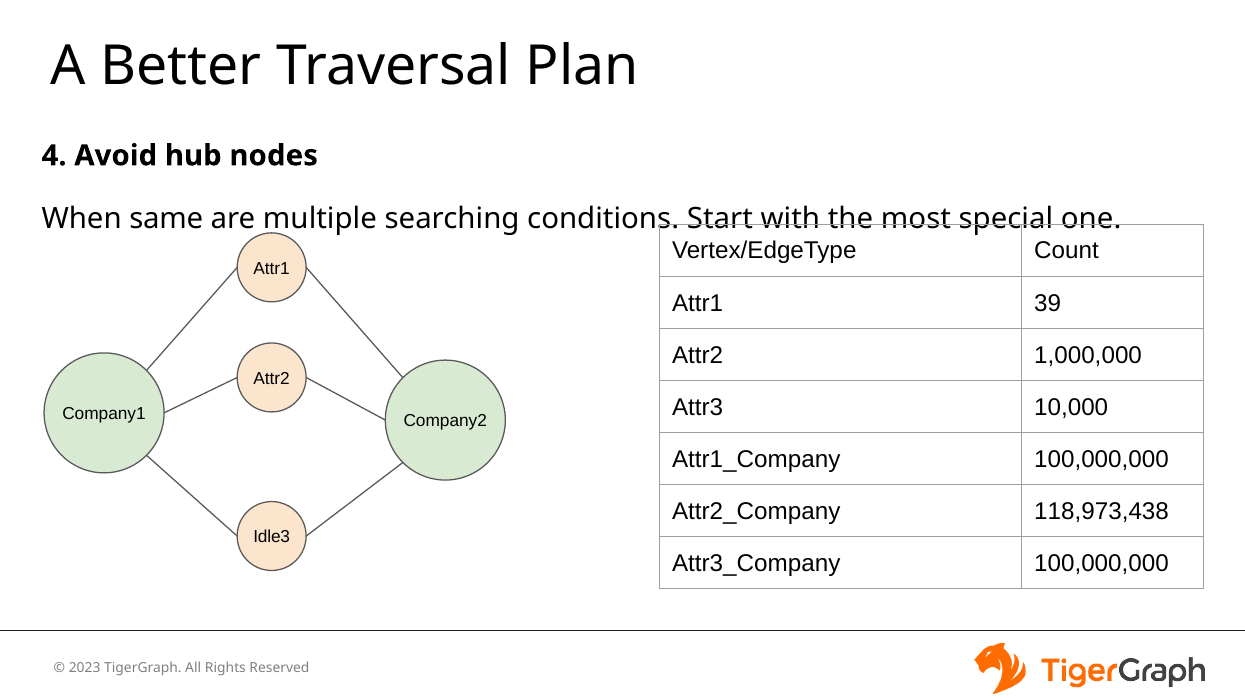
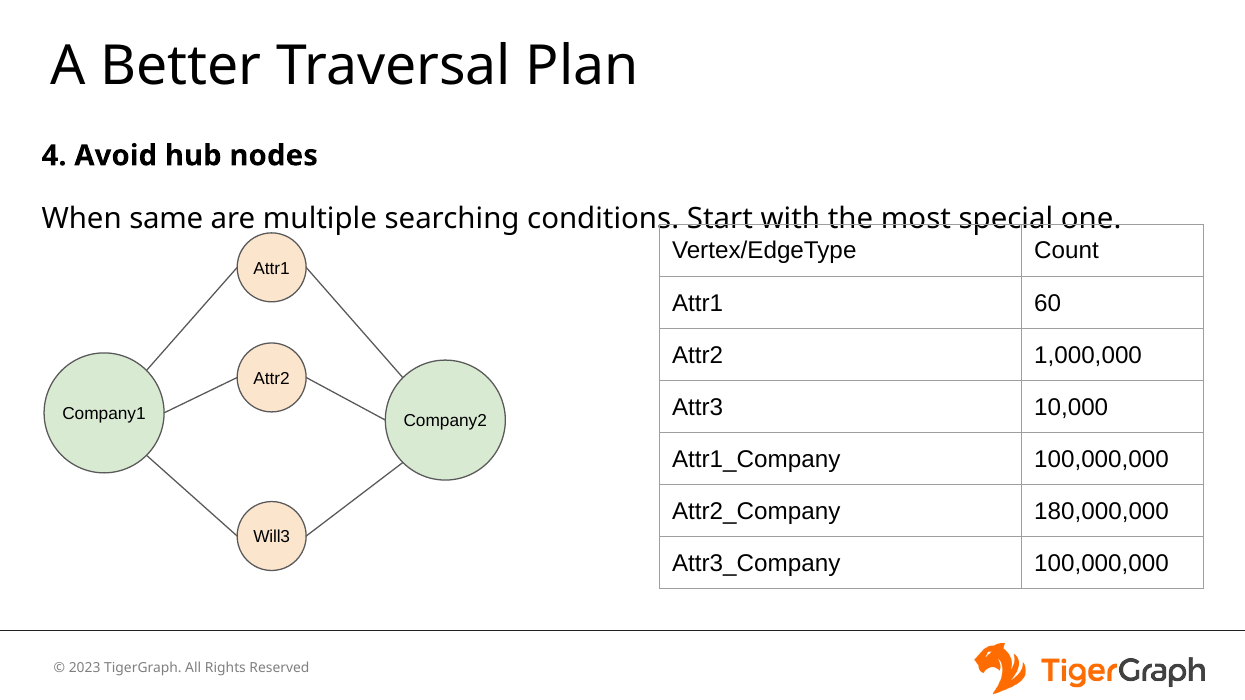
39: 39 -> 60 (1048, 303)
118,973,438: 118,973,438 -> 180,000,000 (1102, 511)
Idle3: Idle3 -> Will3 (272, 537)
